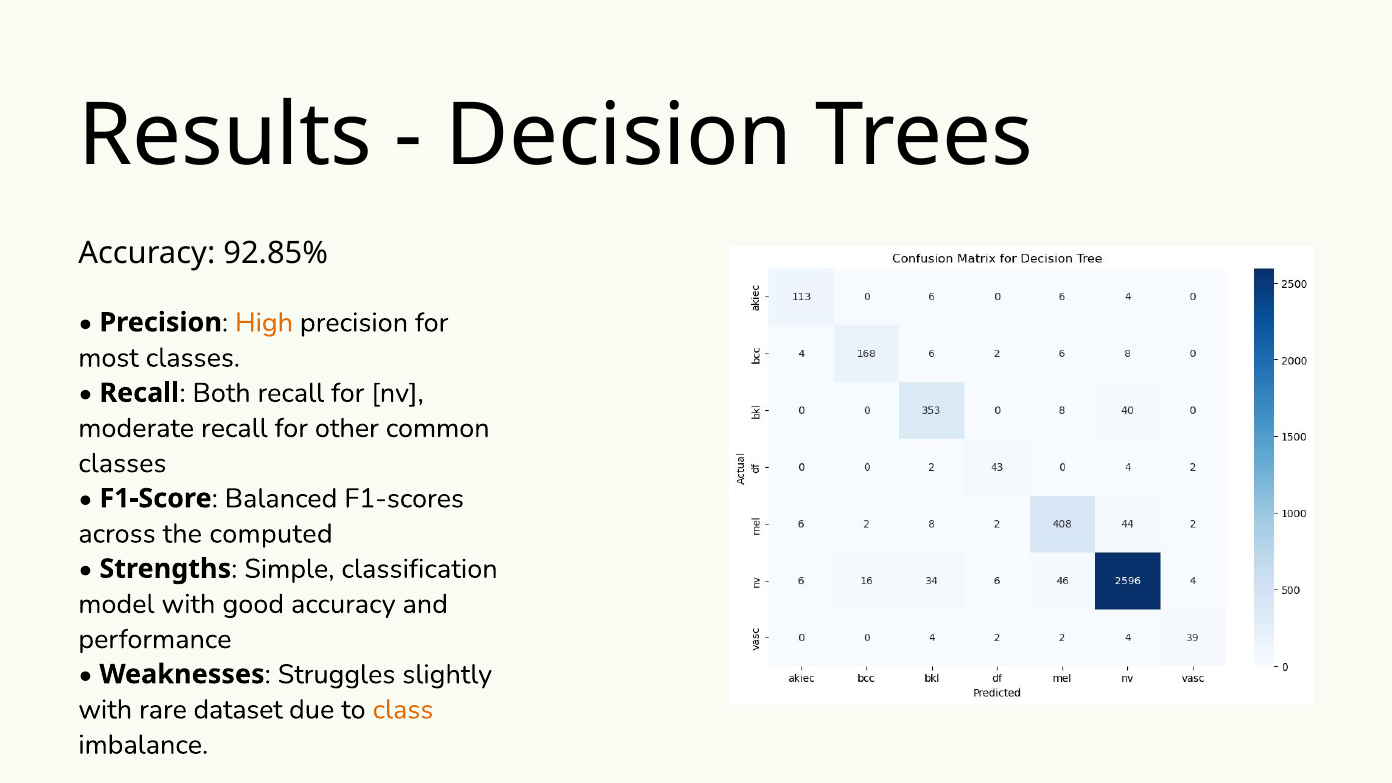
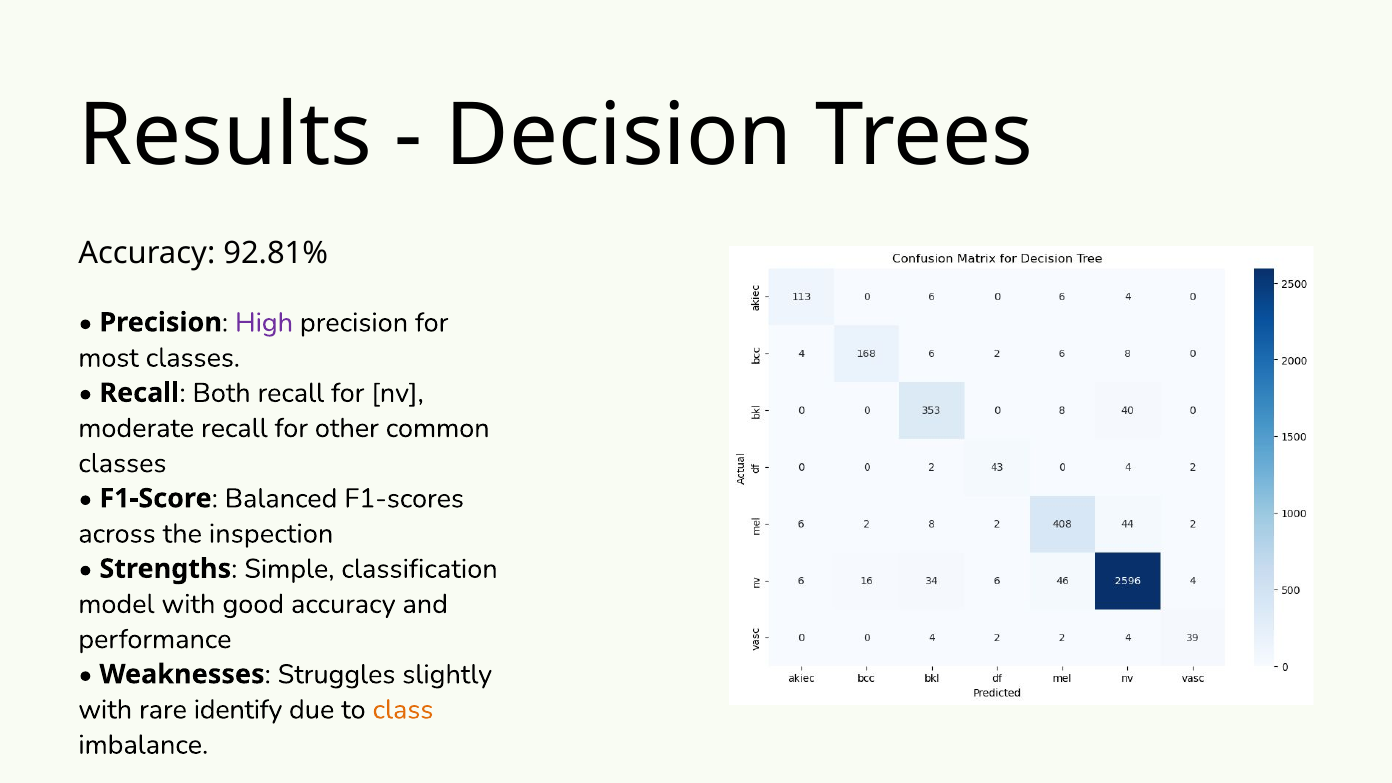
92.85%: 92.85% -> 92.81% (276, 253)
High colour: orange -> purple (264, 323)
computed: computed -> inspection (271, 534)
dataset: dataset -> identify (238, 710)
